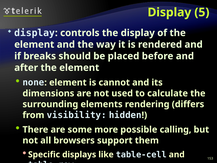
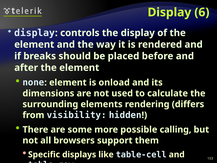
5: 5 -> 6 (202, 12)
cannot: cannot -> onload (114, 82)
